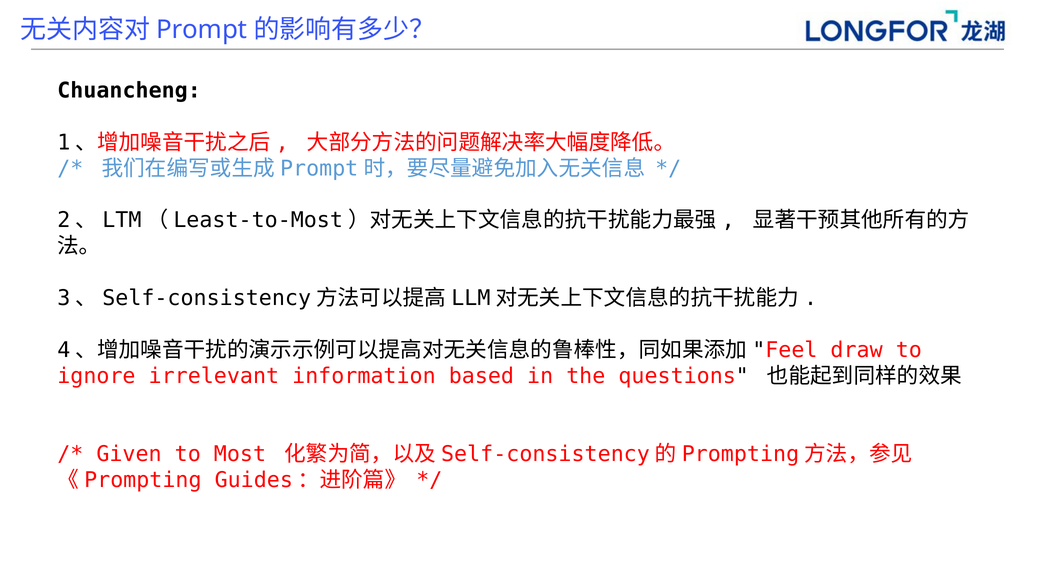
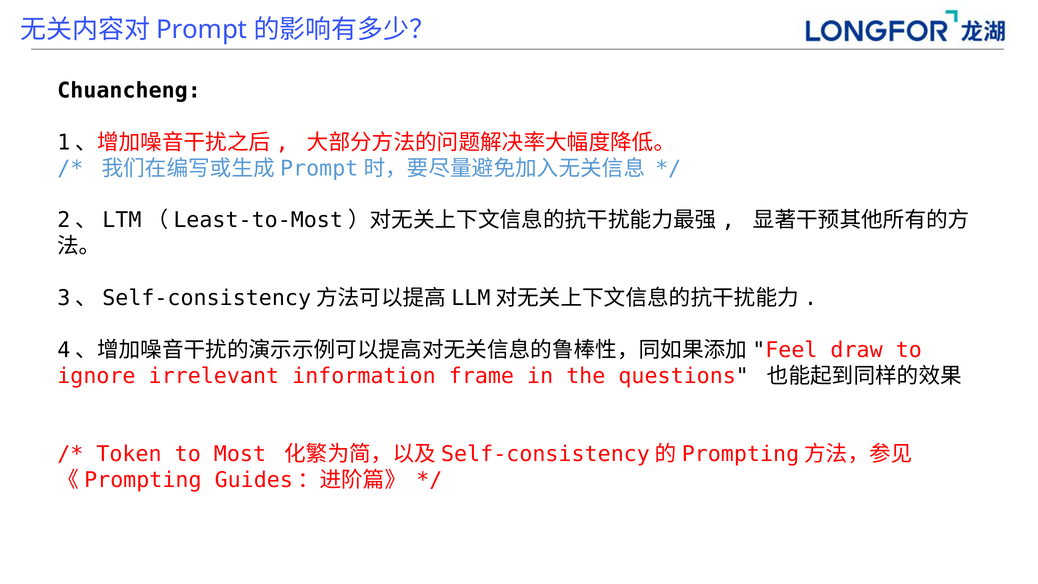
based: based -> frame (481, 376)
Given: Given -> Token (129, 454)
